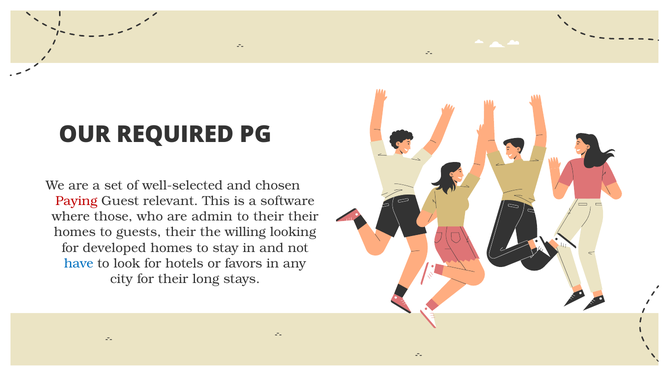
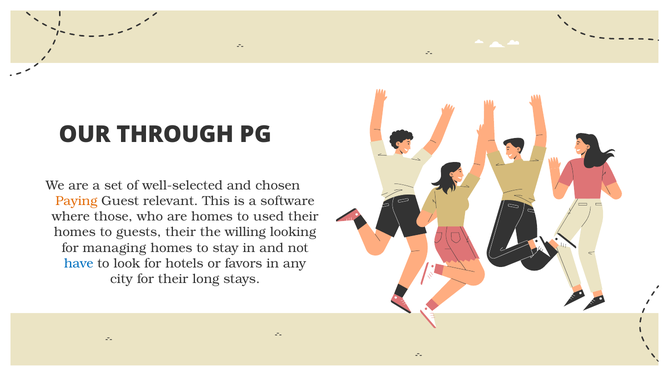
REQUIRED: REQUIRED -> THROUGH (175, 135)
Paying colour: red -> orange (76, 201)
are admin: admin -> homes (212, 217)
to their: their -> used (269, 217)
developed: developed -> managing (114, 248)
